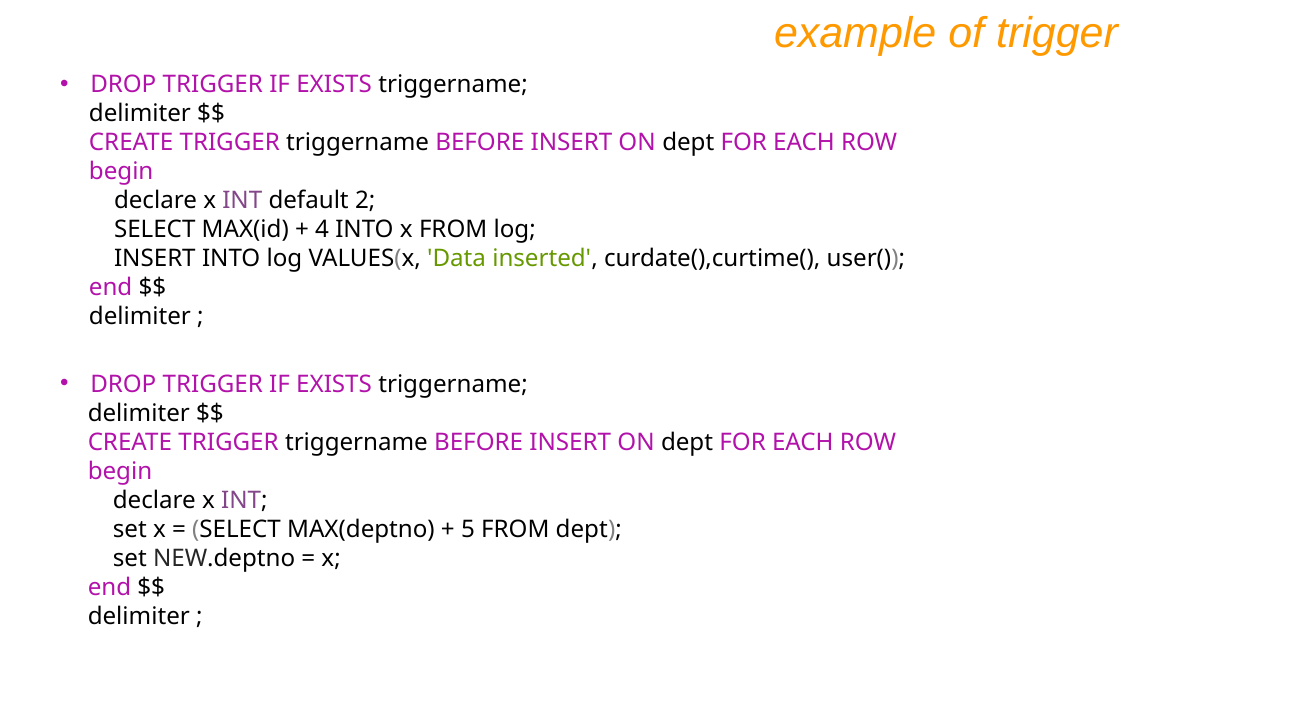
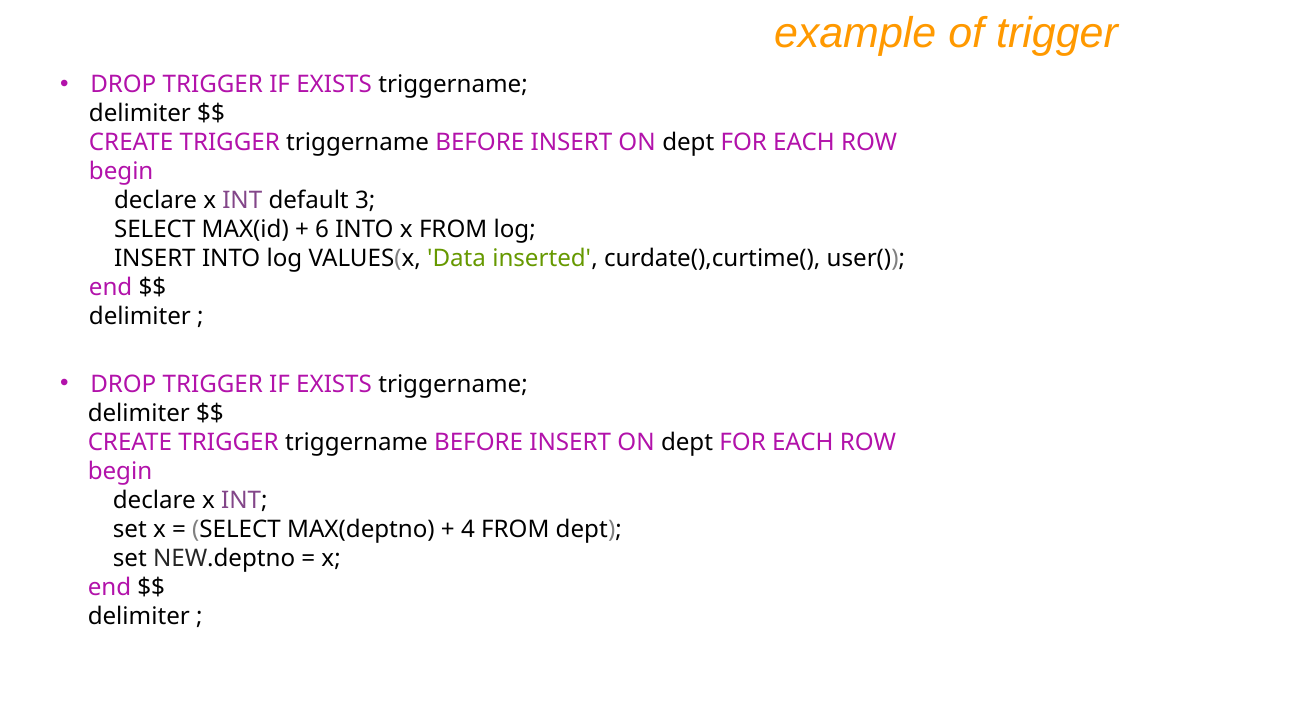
2: 2 -> 3 (365, 201)
4: 4 -> 6 (322, 230)
5: 5 -> 4 (468, 529)
